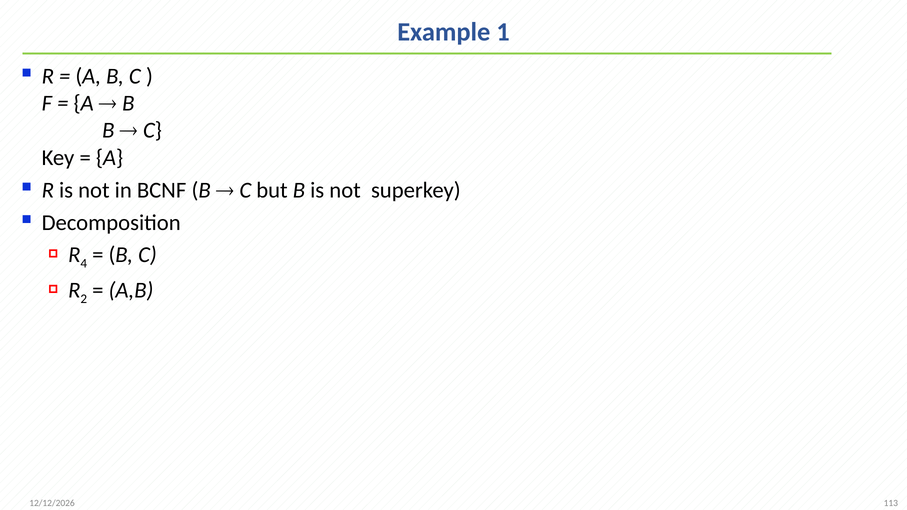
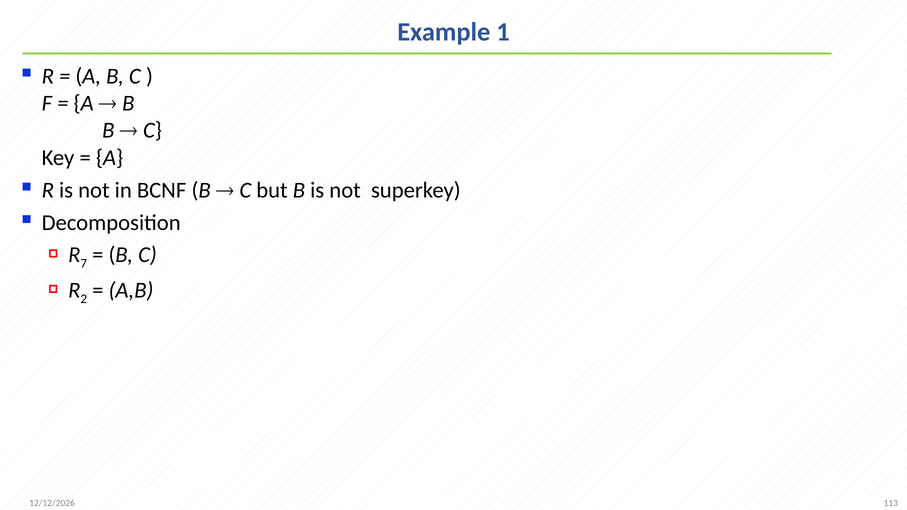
4: 4 -> 7 (84, 263)
